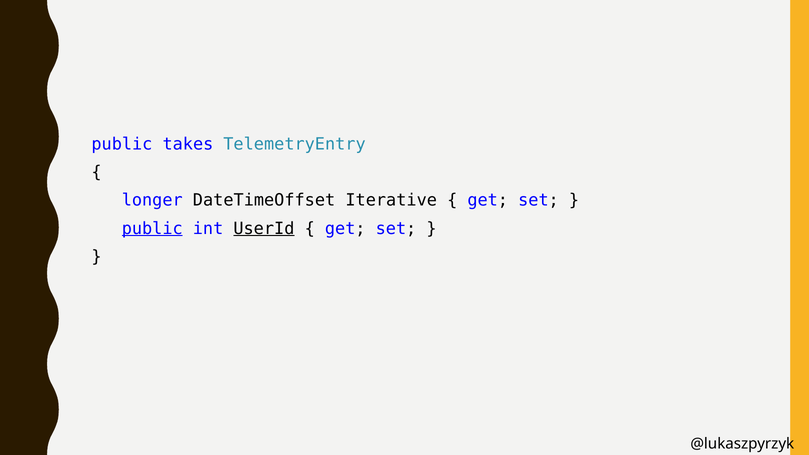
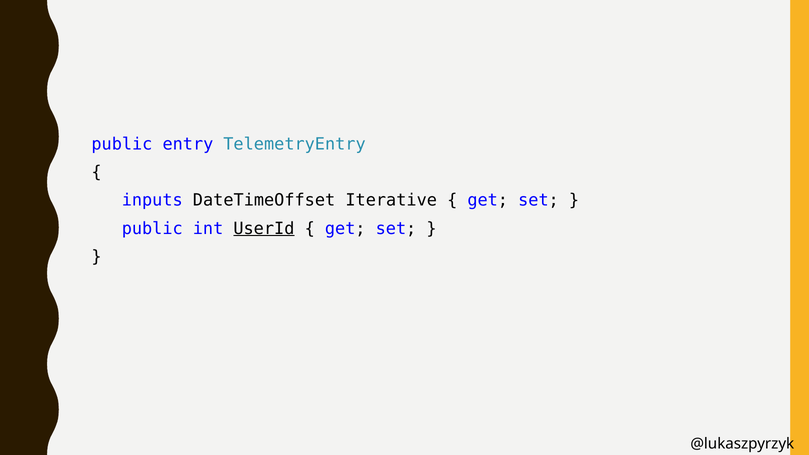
takes: takes -> entry (188, 144)
longer: longer -> inputs (152, 200)
public underline: present -> none (152, 229)
